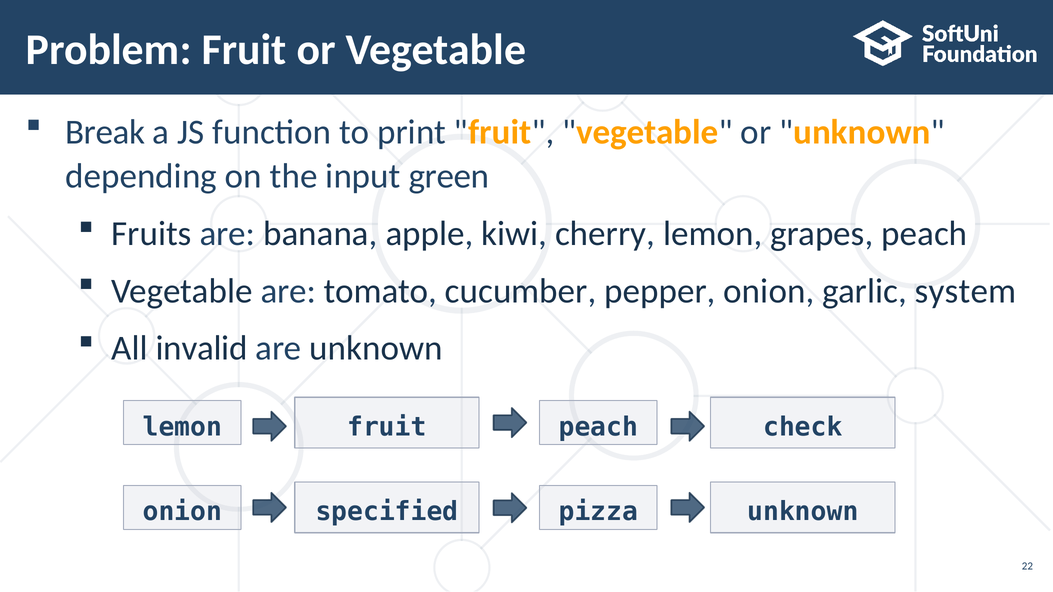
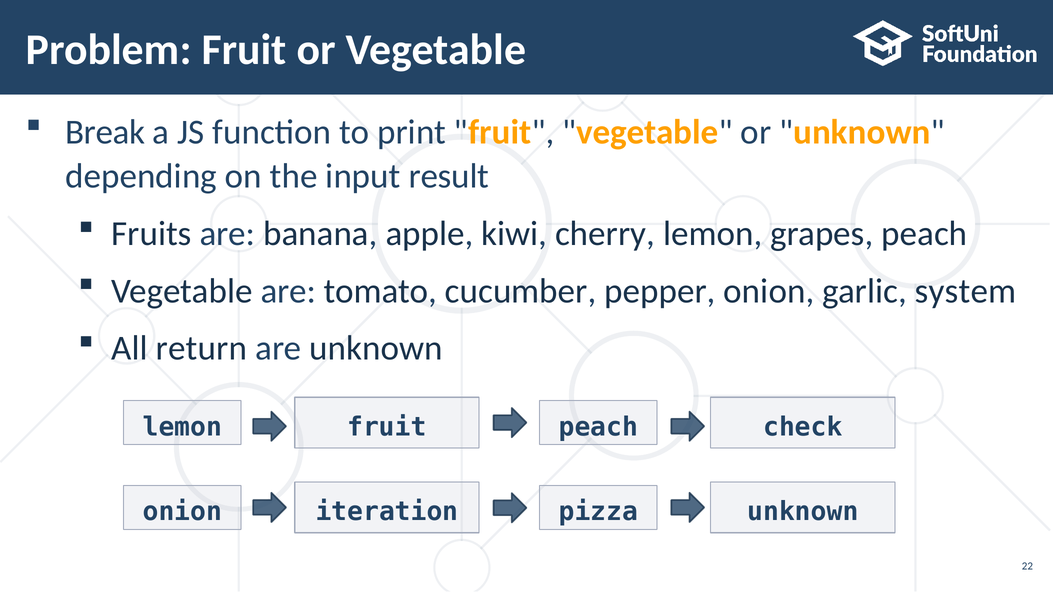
green: green -> result (449, 176)
invalid: invalid -> return (201, 349)
specified: specified -> iteration (387, 512)
